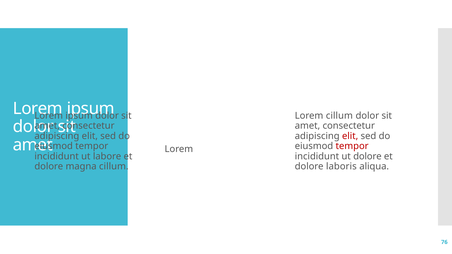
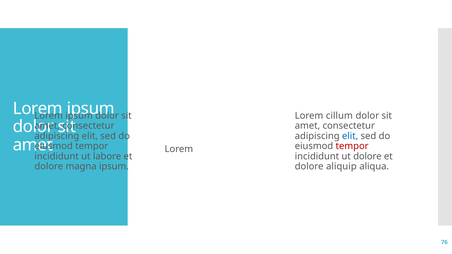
elit colour: red -> blue (350, 136)
magna cillum: cillum -> ipsum (114, 167)
laboris: laboris -> aliquip (341, 167)
